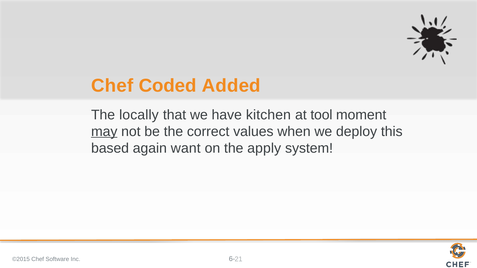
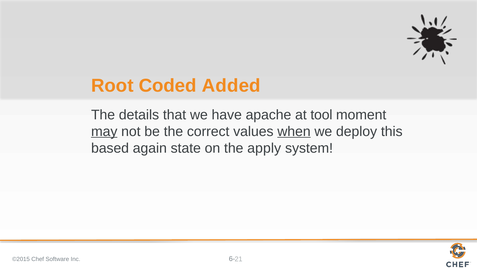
Chef: Chef -> Root (112, 86)
locally: locally -> details (139, 115)
kitchen: kitchen -> apache (268, 115)
when underline: none -> present (294, 132)
want: want -> state (186, 148)
